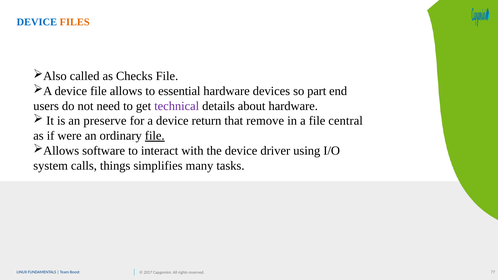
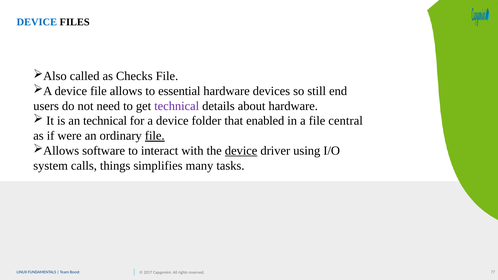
FILES colour: orange -> black (75, 22)
part: part -> still (317, 91)
an preserve: preserve -> technical (105, 121)
return: return -> folder (207, 121)
remove: remove -> enabled (265, 121)
device underline: none -> present (241, 151)
